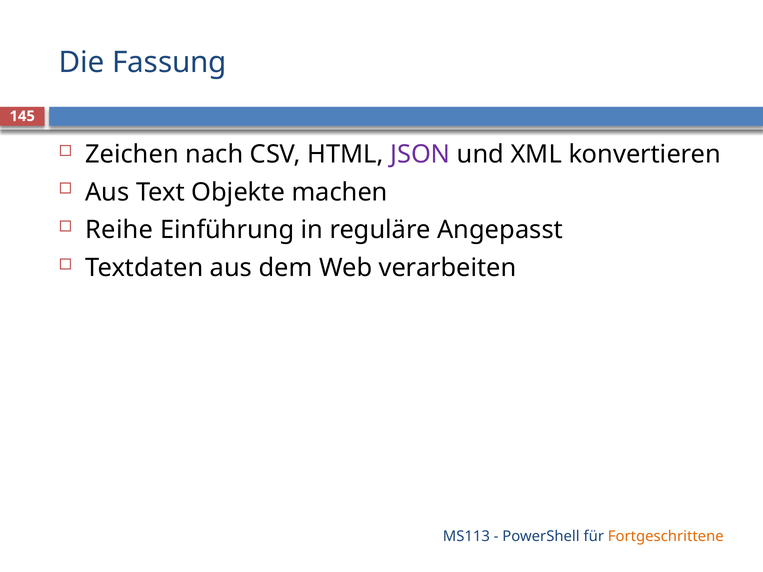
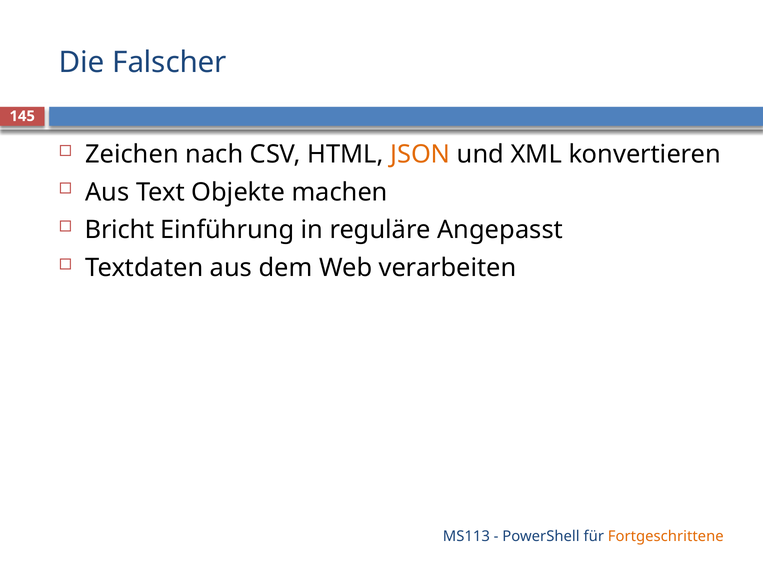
Fassung: Fassung -> Falscher (169, 62)
JSON colour: purple -> orange (420, 154)
Reihe: Reihe -> Bricht (120, 230)
